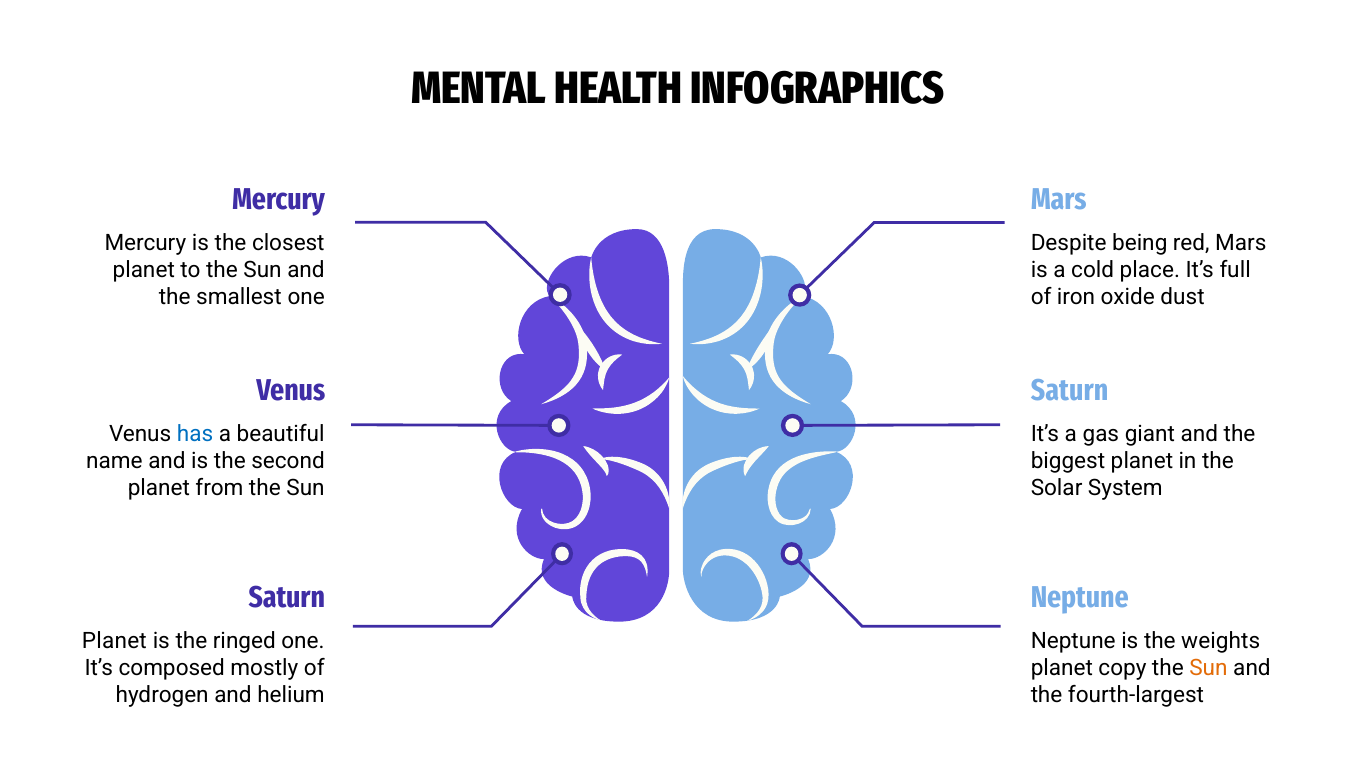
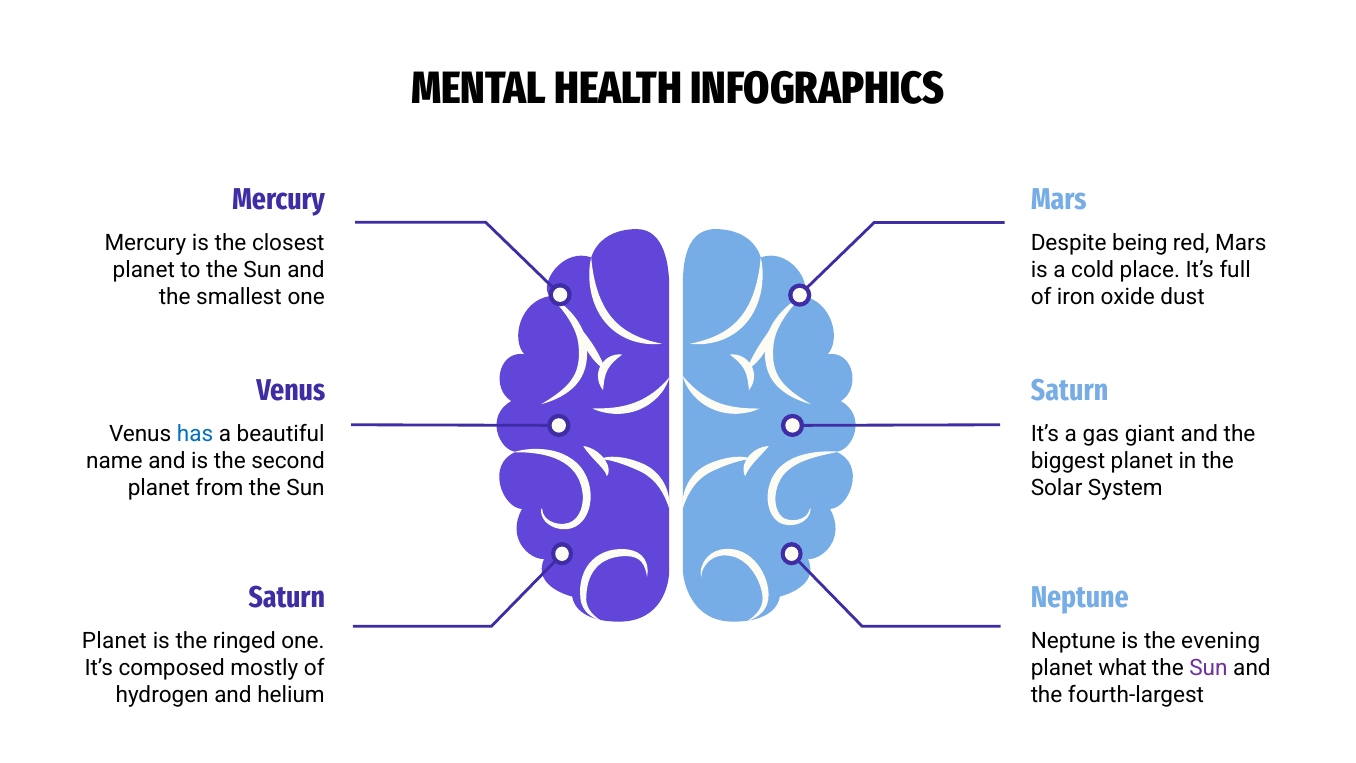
weights: weights -> evening (1221, 641)
copy: copy -> what (1123, 668)
Sun colour: orange -> purple (1209, 668)
